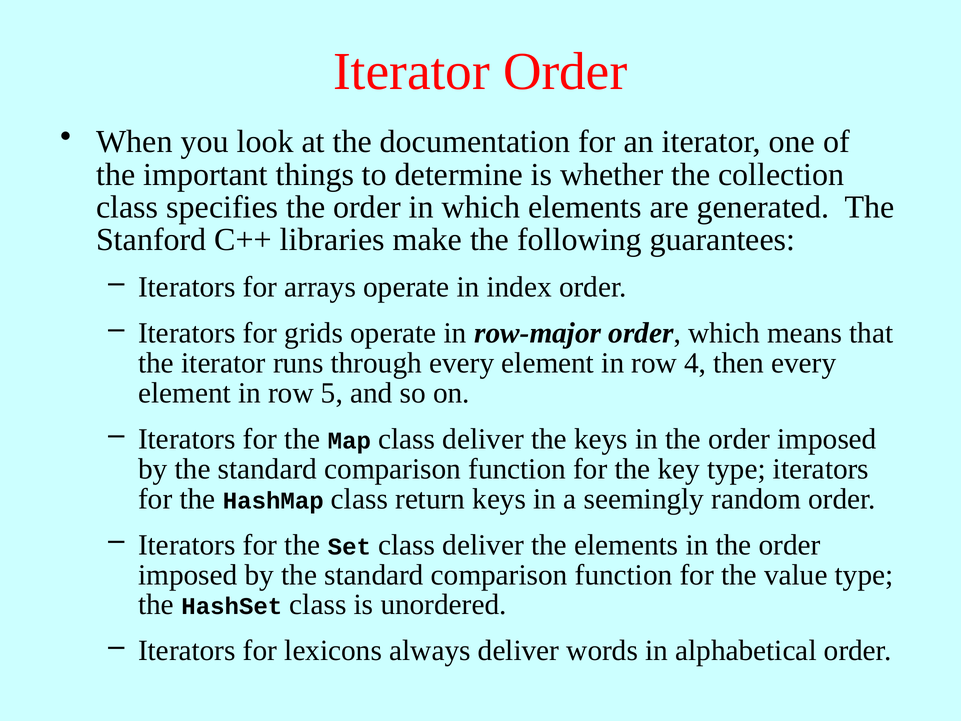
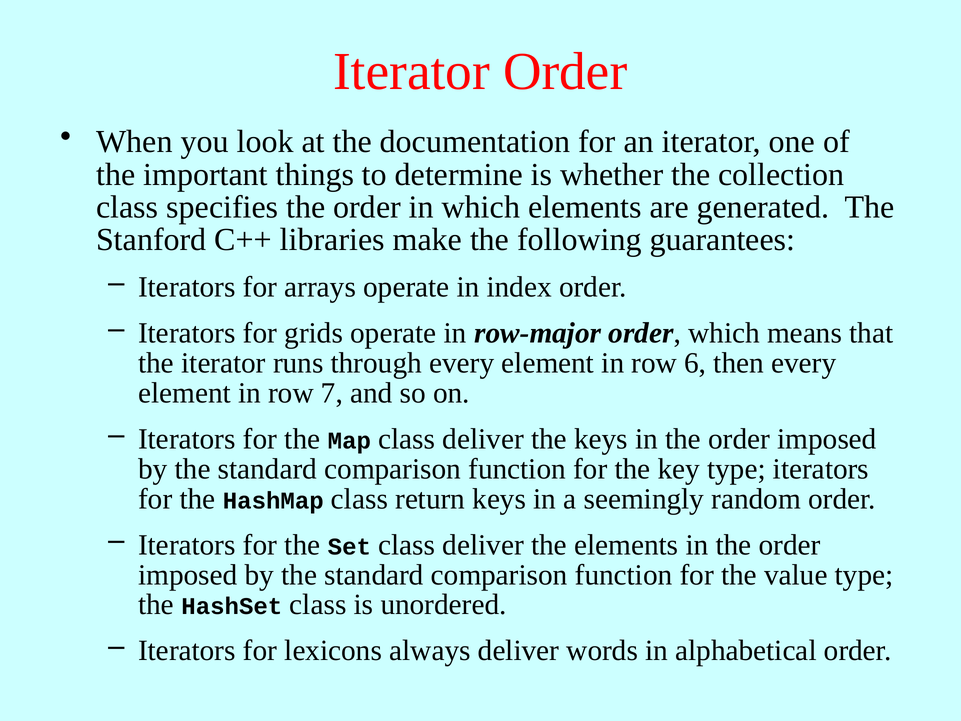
4: 4 -> 6 (695, 363)
5: 5 -> 7 (332, 393)
